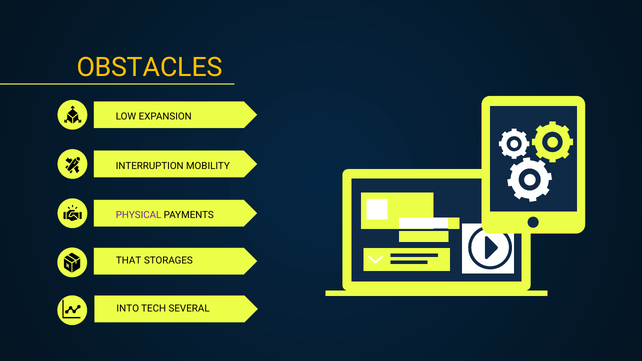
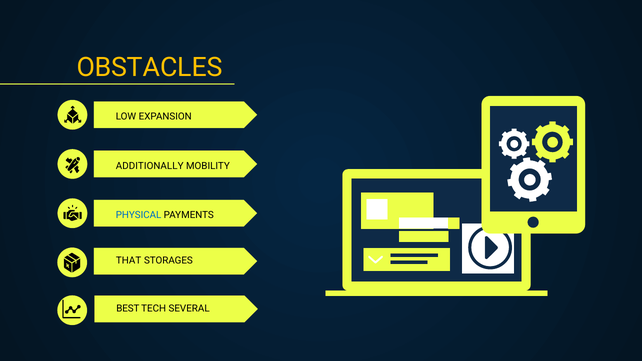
INTERRUPTION: INTERRUPTION -> ADDITIONALLY (150, 166)
PHYSICAL colour: purple -> blue (139, 215)
INTO: INTO -> BEST (128, 308)
